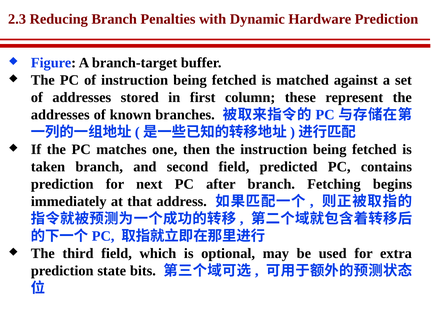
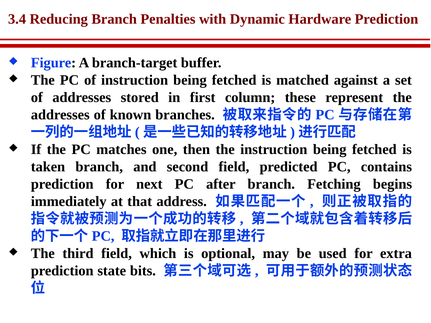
2.3: 2.3 -> 3.4 (17, 19)
